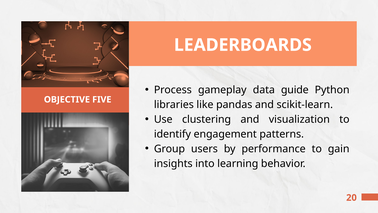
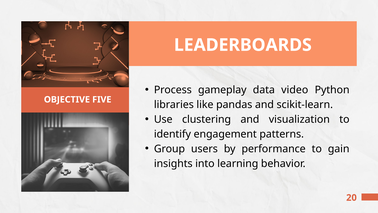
guide: guide -> video (295, 90)
